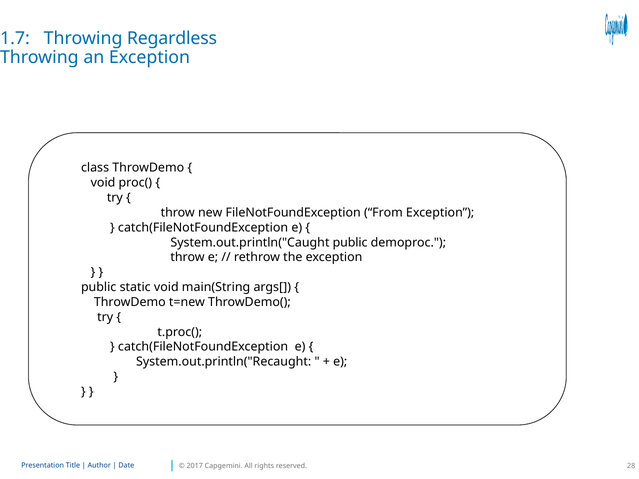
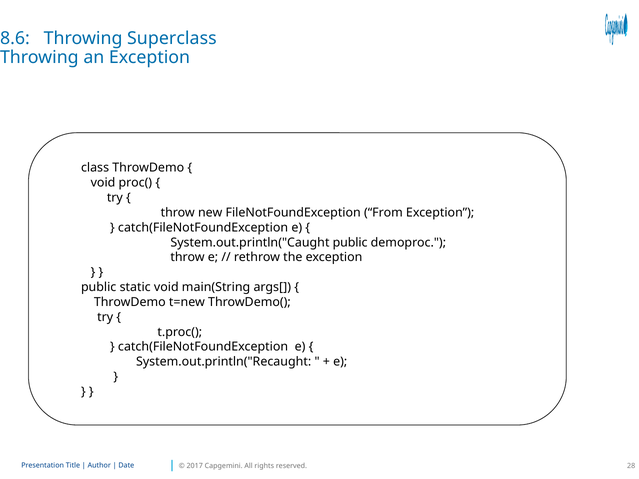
1.7: 1.7 -> 8.6 (15, 38)
Regardless: Regardless -> Superclass (172, 38)
